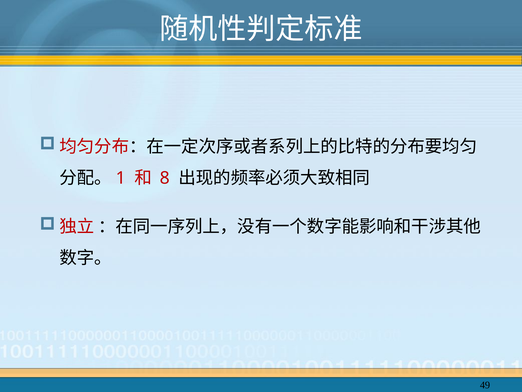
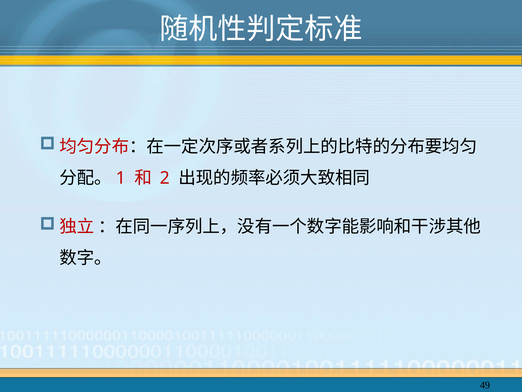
8: 8 -> 2 (165, 178)
